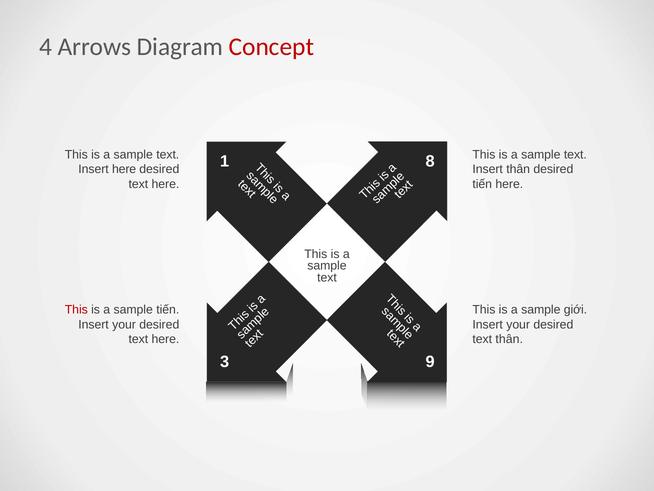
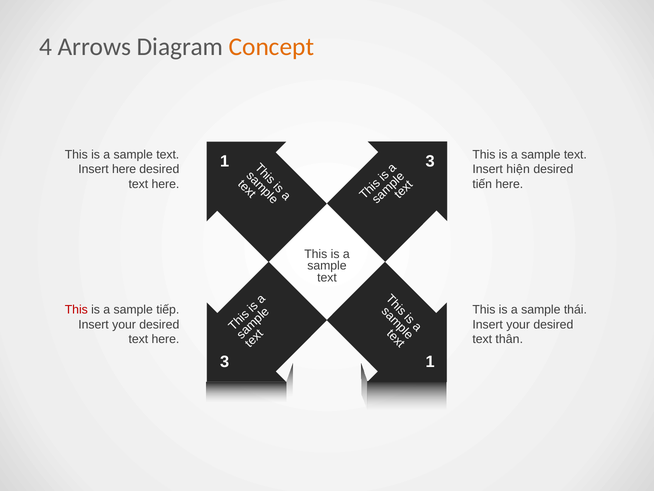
Concept colour: red -> orange (271, 47)
1 8: 8 -> 3 (430, 161)
Insert thân: thân -> hiện (518, 169)
sample tiến: tiến -> tiếp (168, 310)
giới: giới -> thái (575, 310)
3 9: 9 -> 1 (430, 362)
